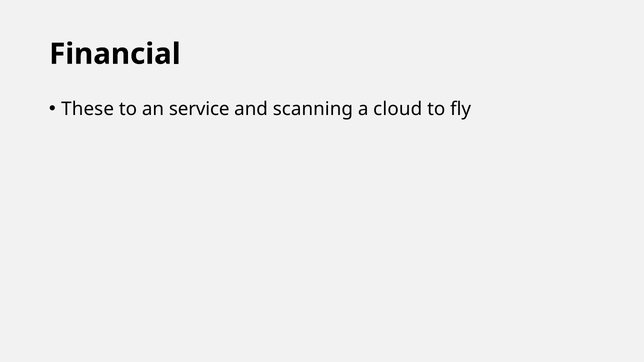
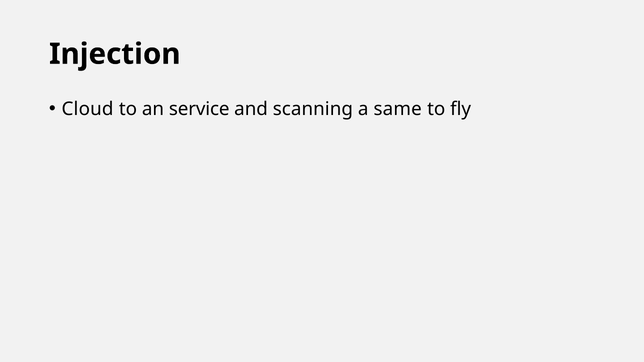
Financial: Financial -> Injection (115, 54)
These: These -> Cloud (88, 109)
cloud: cloud -> same (398, 109)
